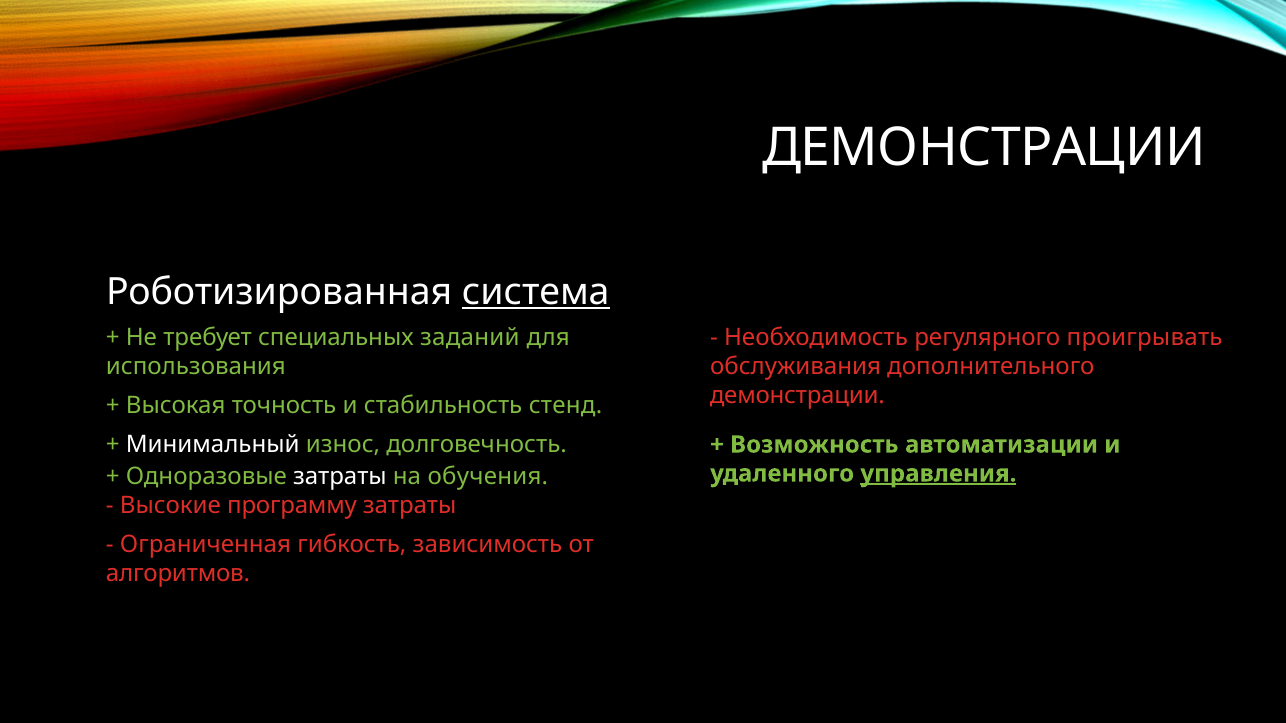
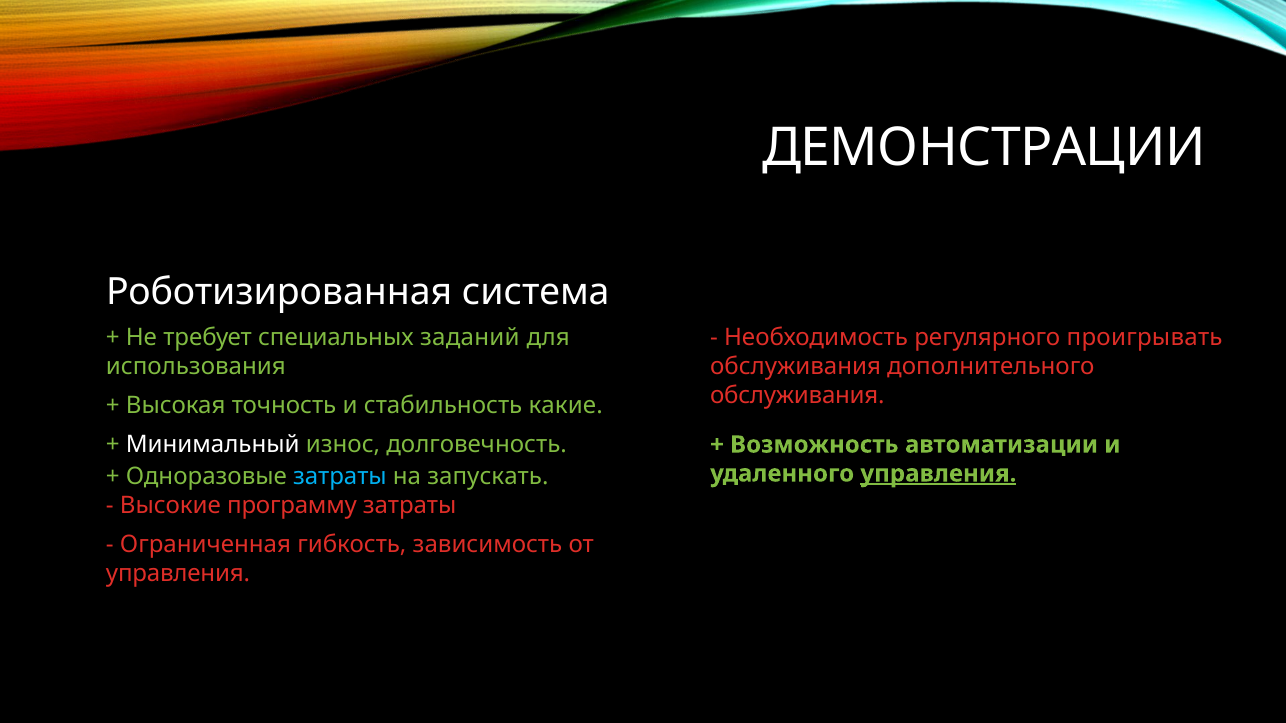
система underline: present -> none (536, 292)
демонстрации: демонстрации -> обслуживания (797, 396)
стенд: стенд -> какие (566, 406)
затраты colour: white -> light blue (340, 477)
обучения: обучения -> запускать (488, 477)
алгоритмов: алгоритмов -> управления (178, 574)
